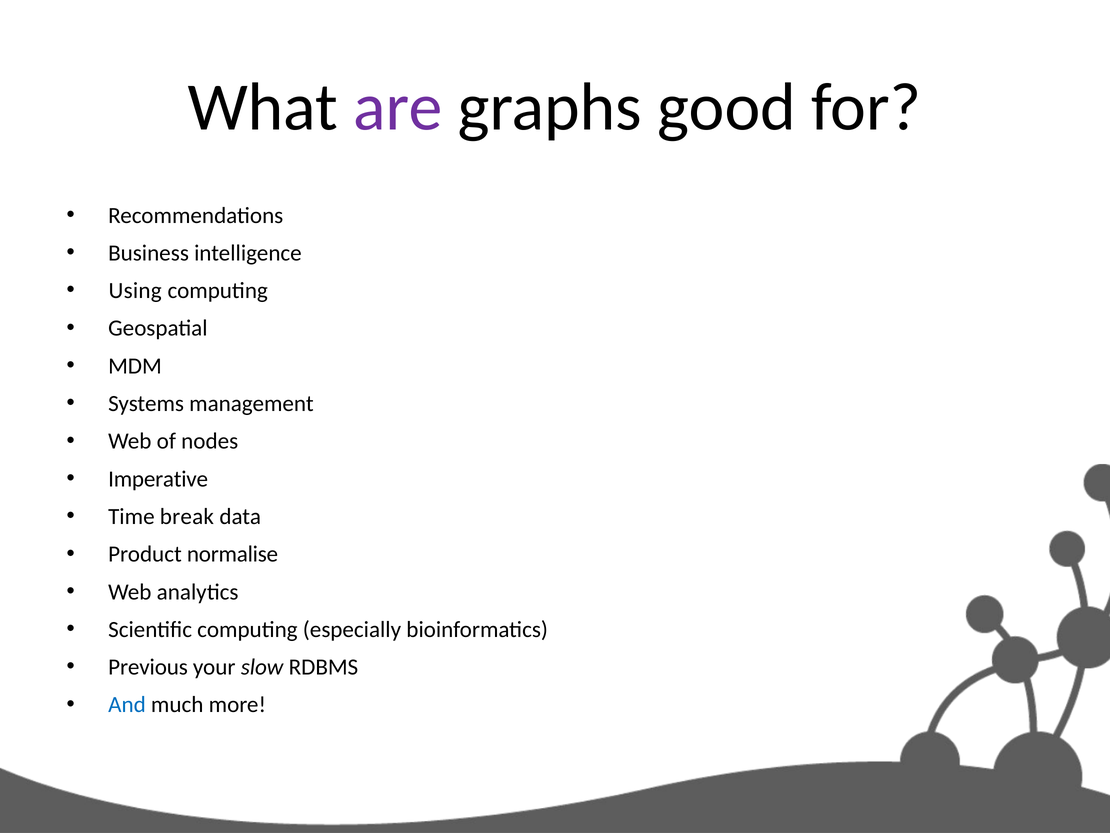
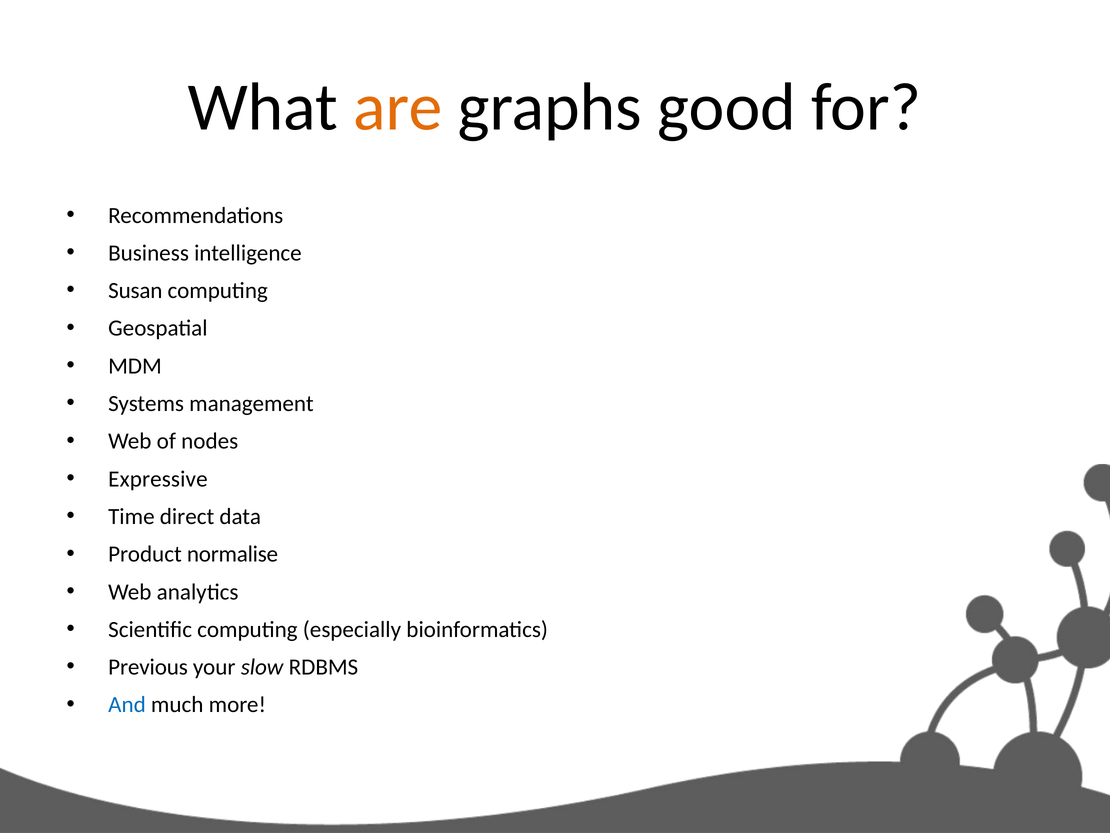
are colour: purple -> orange (398, 107)
Using: Using -> Susan (135, 291)
Imperative: Imperative -> Expressive (158, 479)
break: break -> direct (187, 516)
